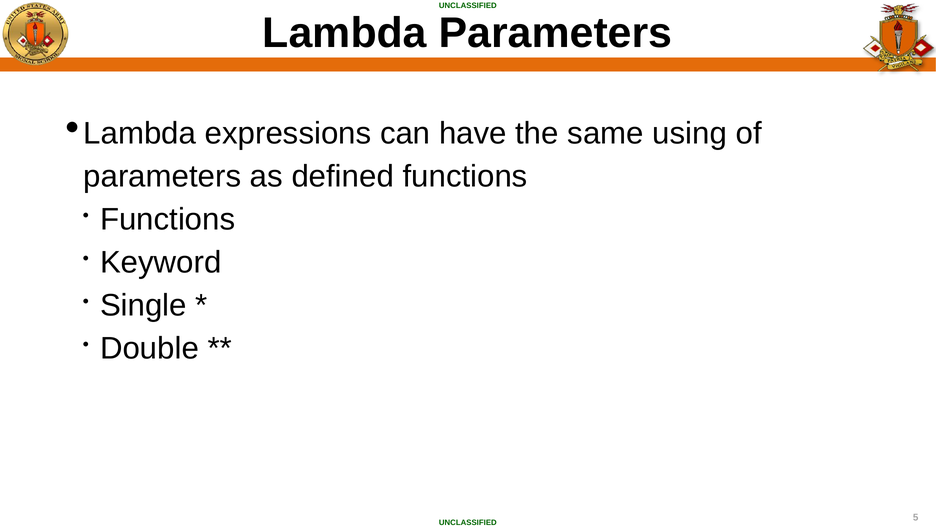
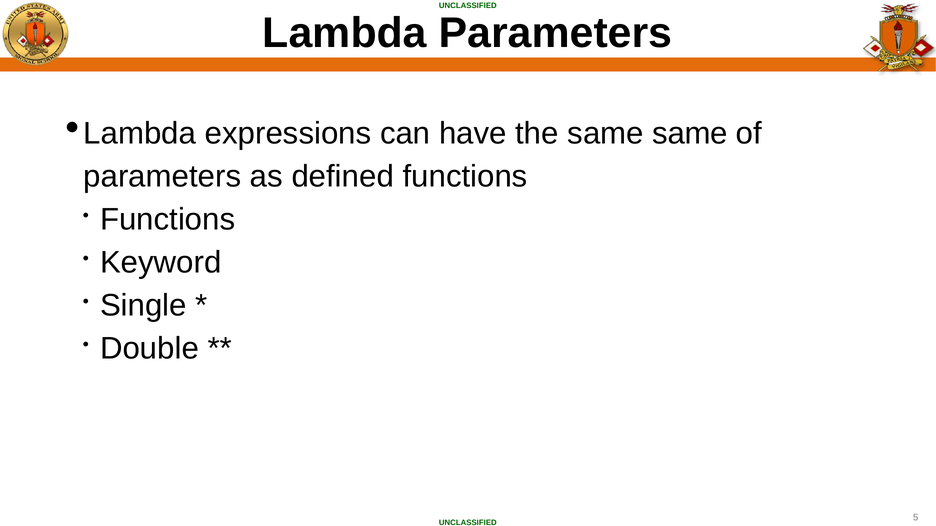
same using: using -> same (690, 133)
